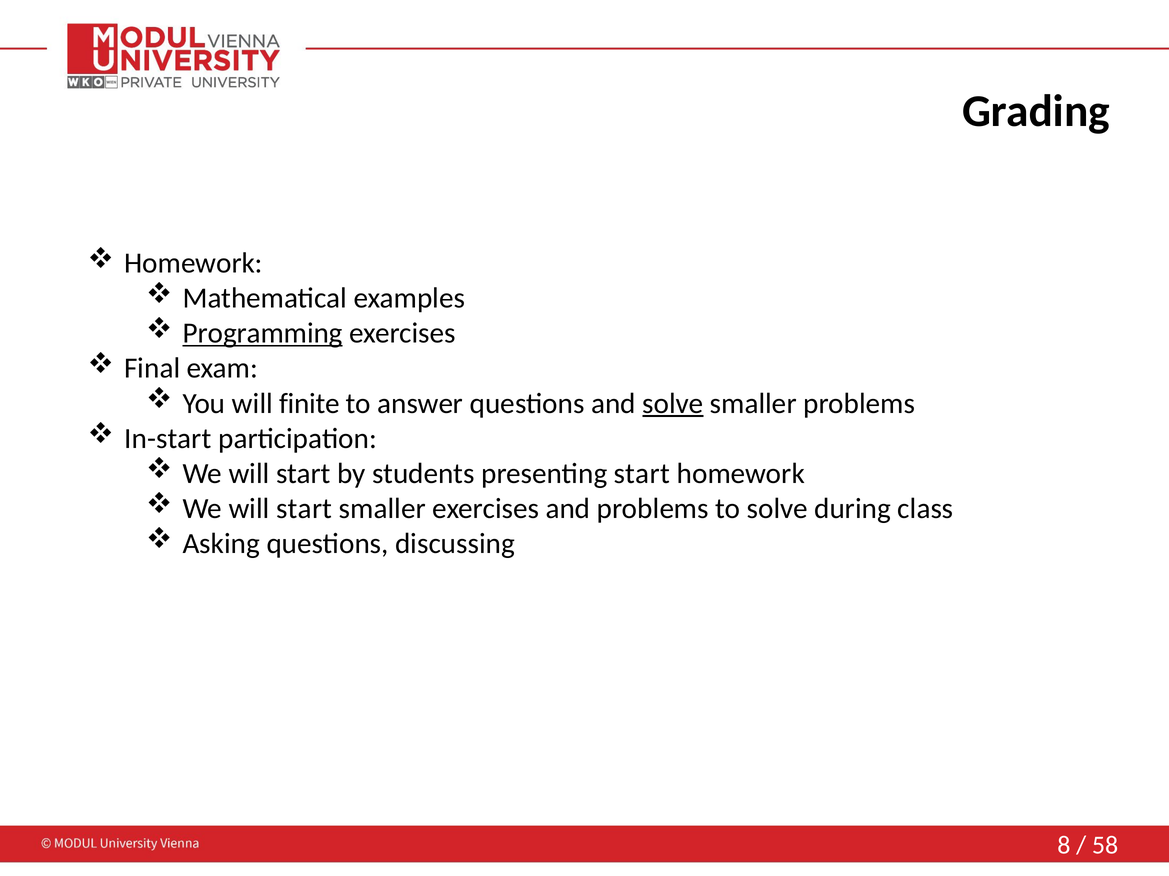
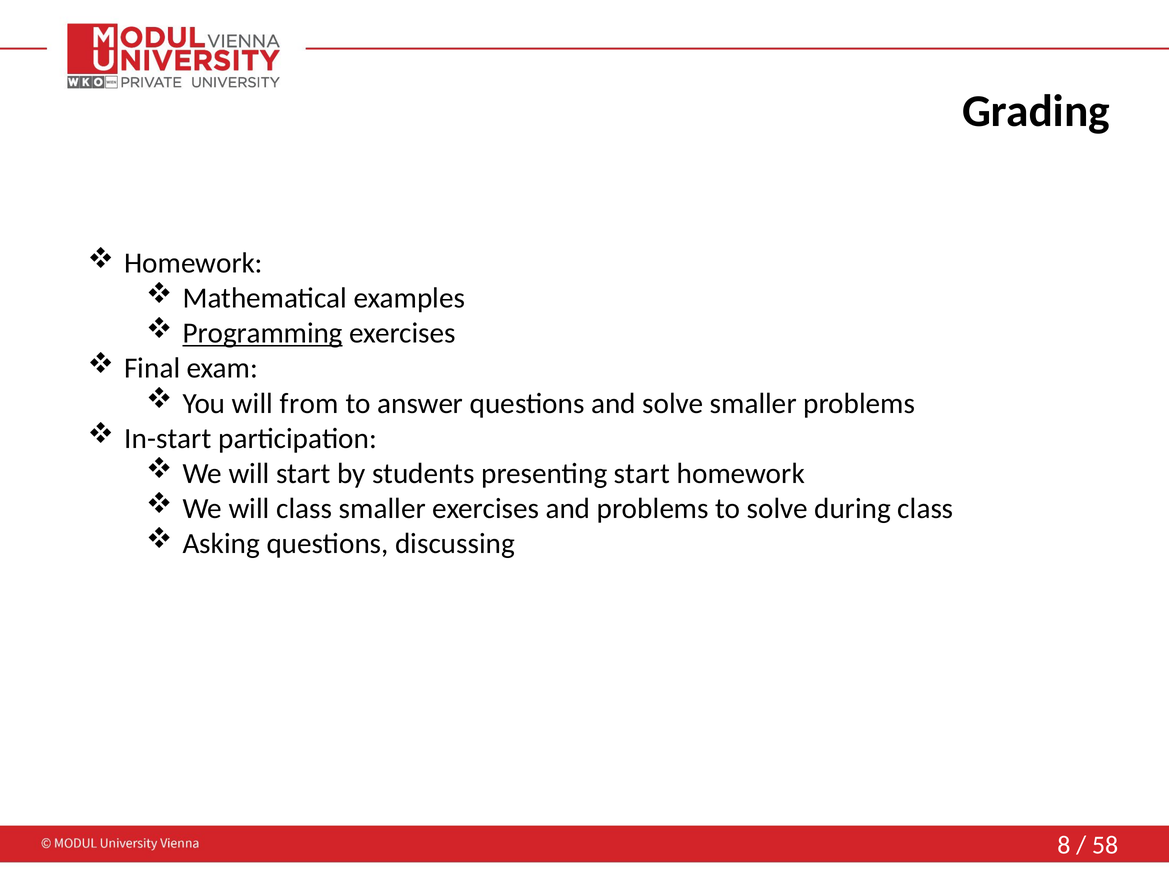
finite: finite -> from (309, 404)
solve underline: present -> none (673, 404)
start: start -> class (304, 509)
